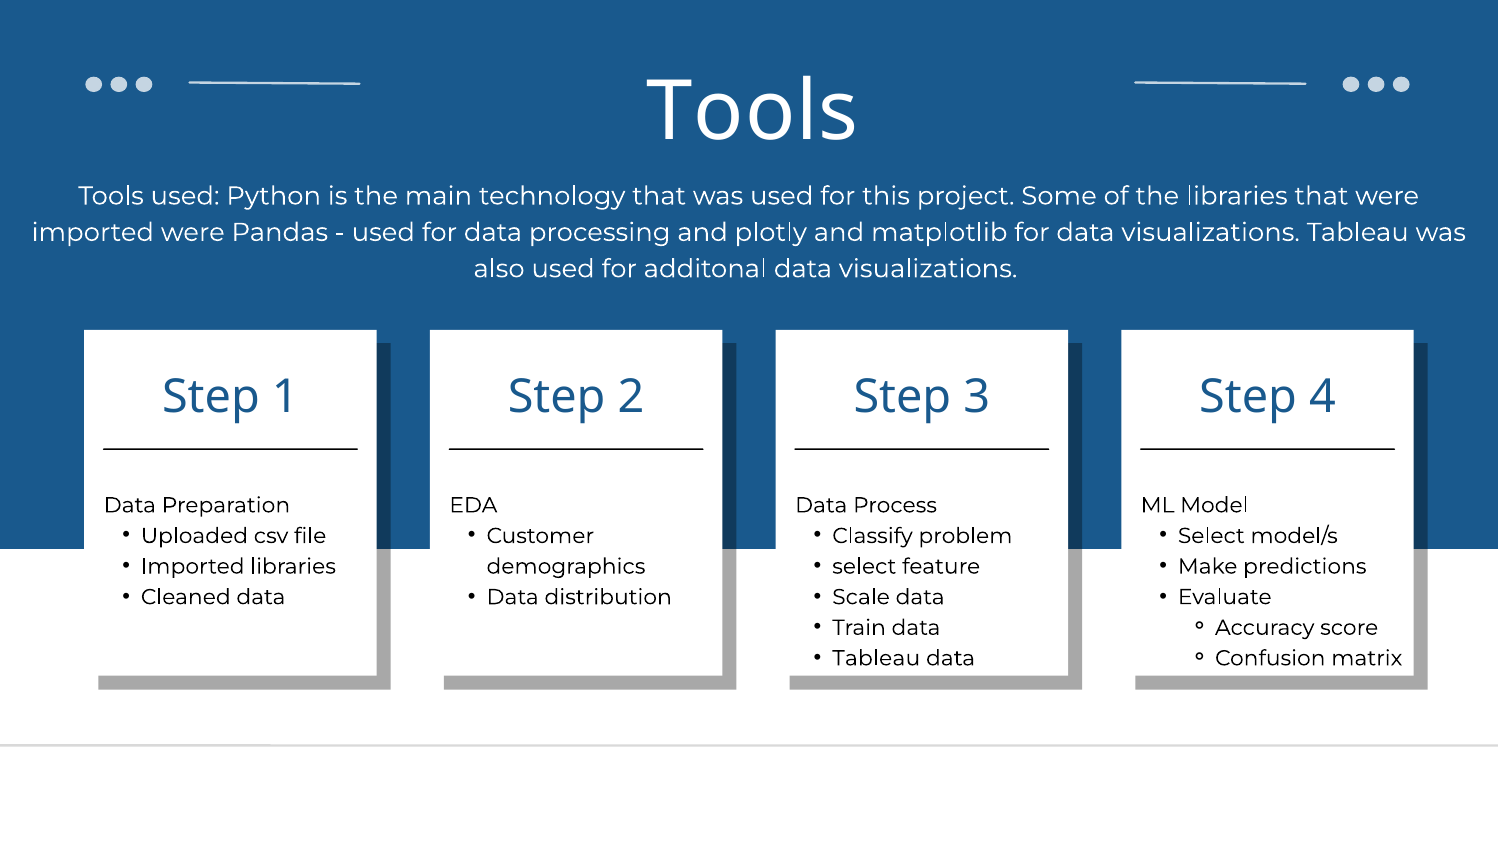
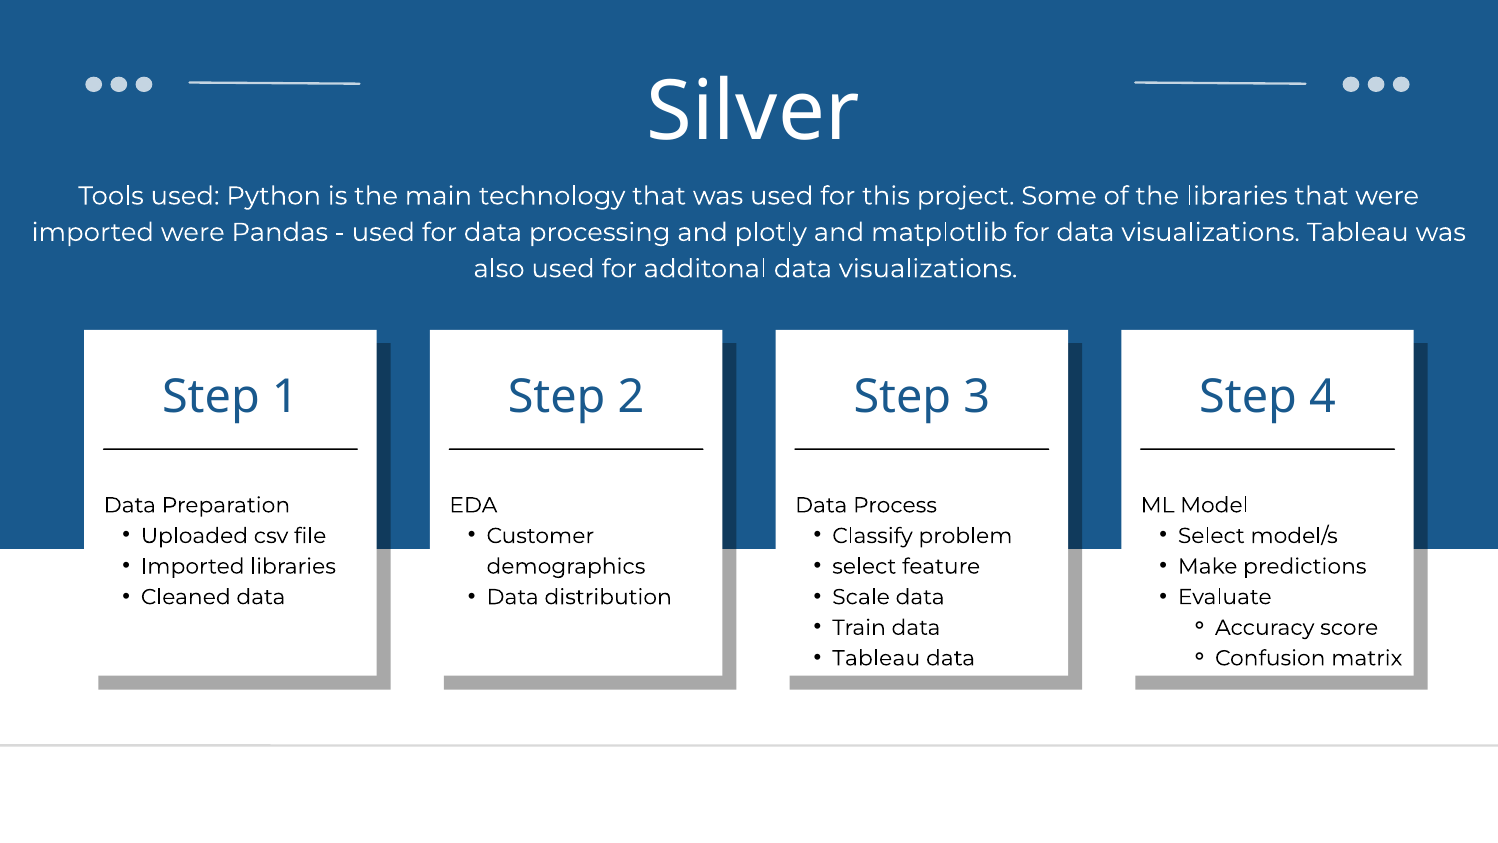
Tools: Tools -> Silver (753, 112)
